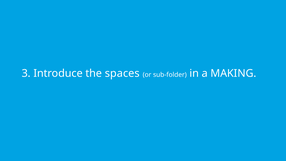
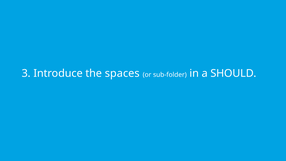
MAKING: MAKING -> SHOULD (233, 73)
